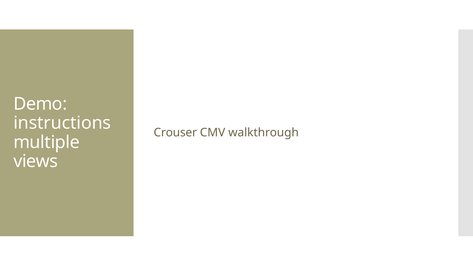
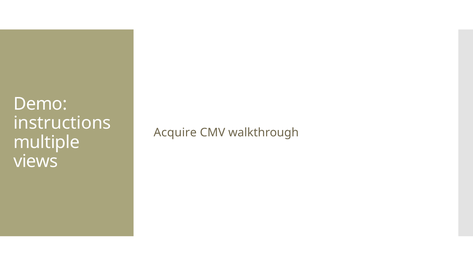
Crouser: Crouser -> Acquire (175, 133)
